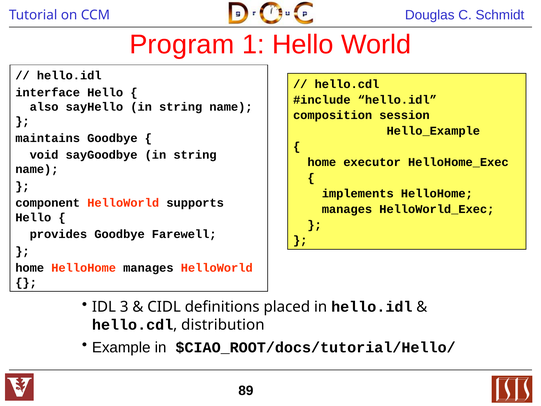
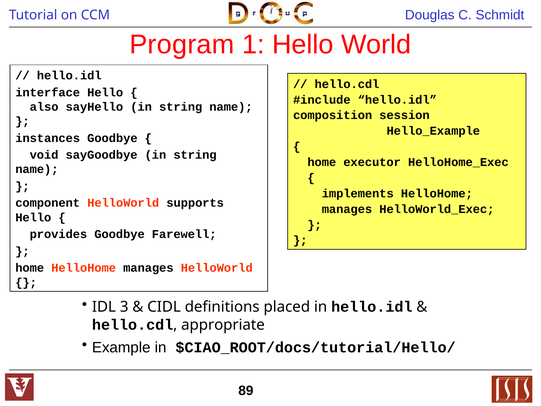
maintains: maintains -> instances (48, 138)
distribution: distribution -> appropriate (223, 325)
